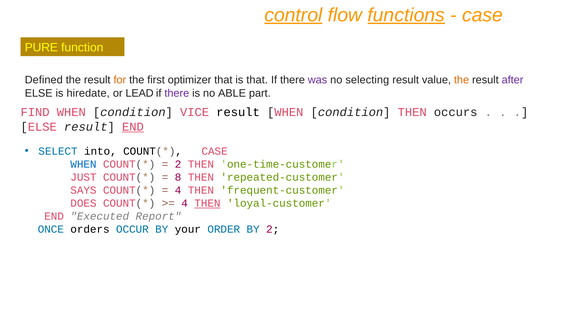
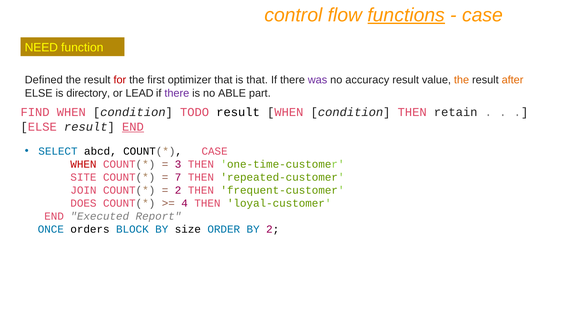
control underline: present -> none (293, 15)
PURE: PURE -> NEED (41, 48)
for colour: orange -> red (120, 80)
selecting: selecting -> accuracy (367, 80)
after colour: purple -> orange (513, 80)
hiredate: hiredate -> directory (88, 93)
VICE: VICE -> TODO (195, 112)
occurs: occurs -> retain (456, 112)
into: into -> abcd (100, 151)
WHEN colour: blue -> red (83, 164)
2: 2 -> 3 (178, 164)
JUST: JUST -> SITE (83, 177)
8: 8 -> 7 (178, 177)
SAYS: SAYS -> JOIN (83, 190)
4: 4 -> 2 (178, 190)
THEN underline: present -> none (207, 203)
OCCUR: OCCUR -> BLOCK (132, 230)
your: your -> size (188, 230)
